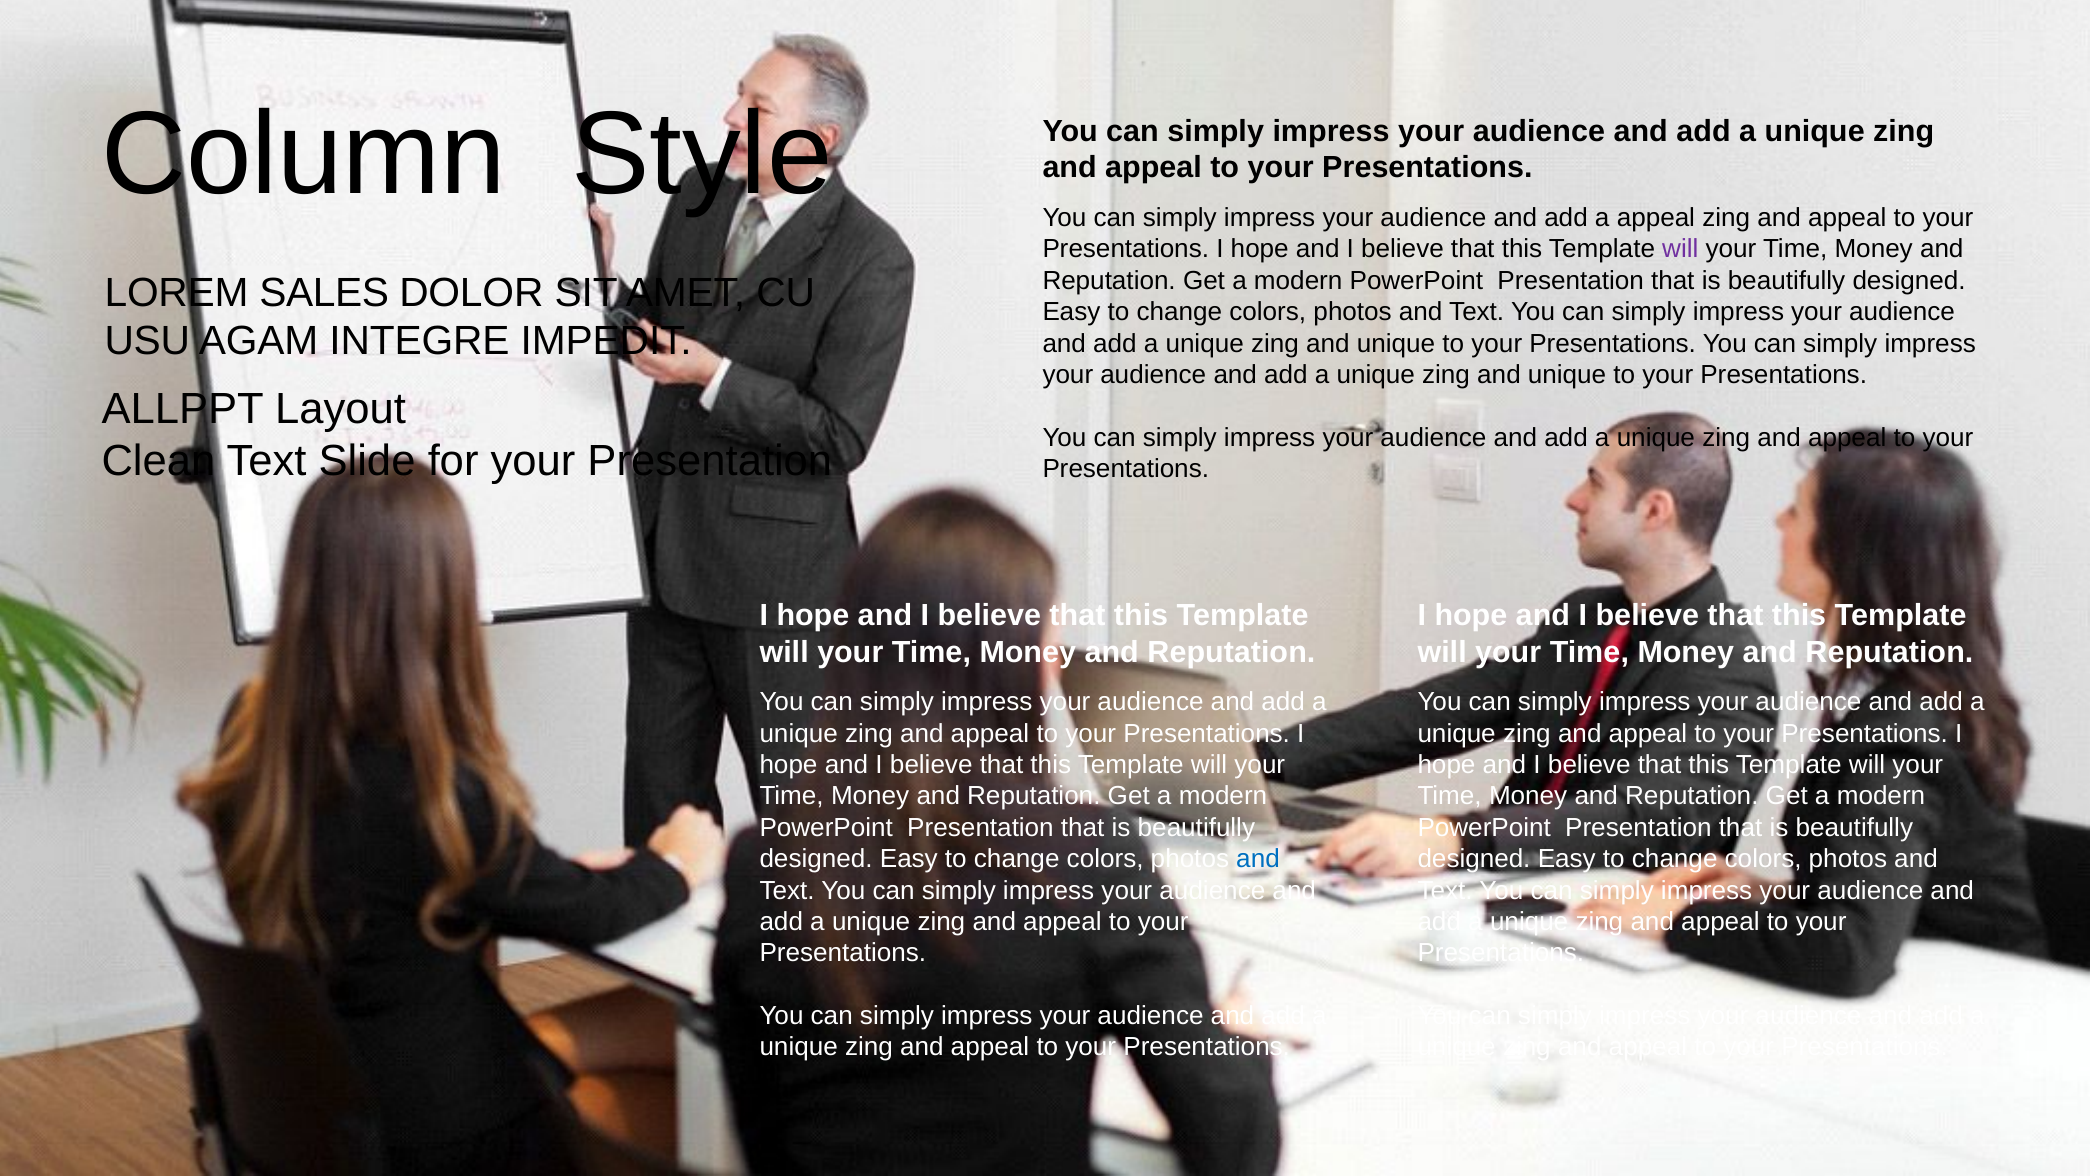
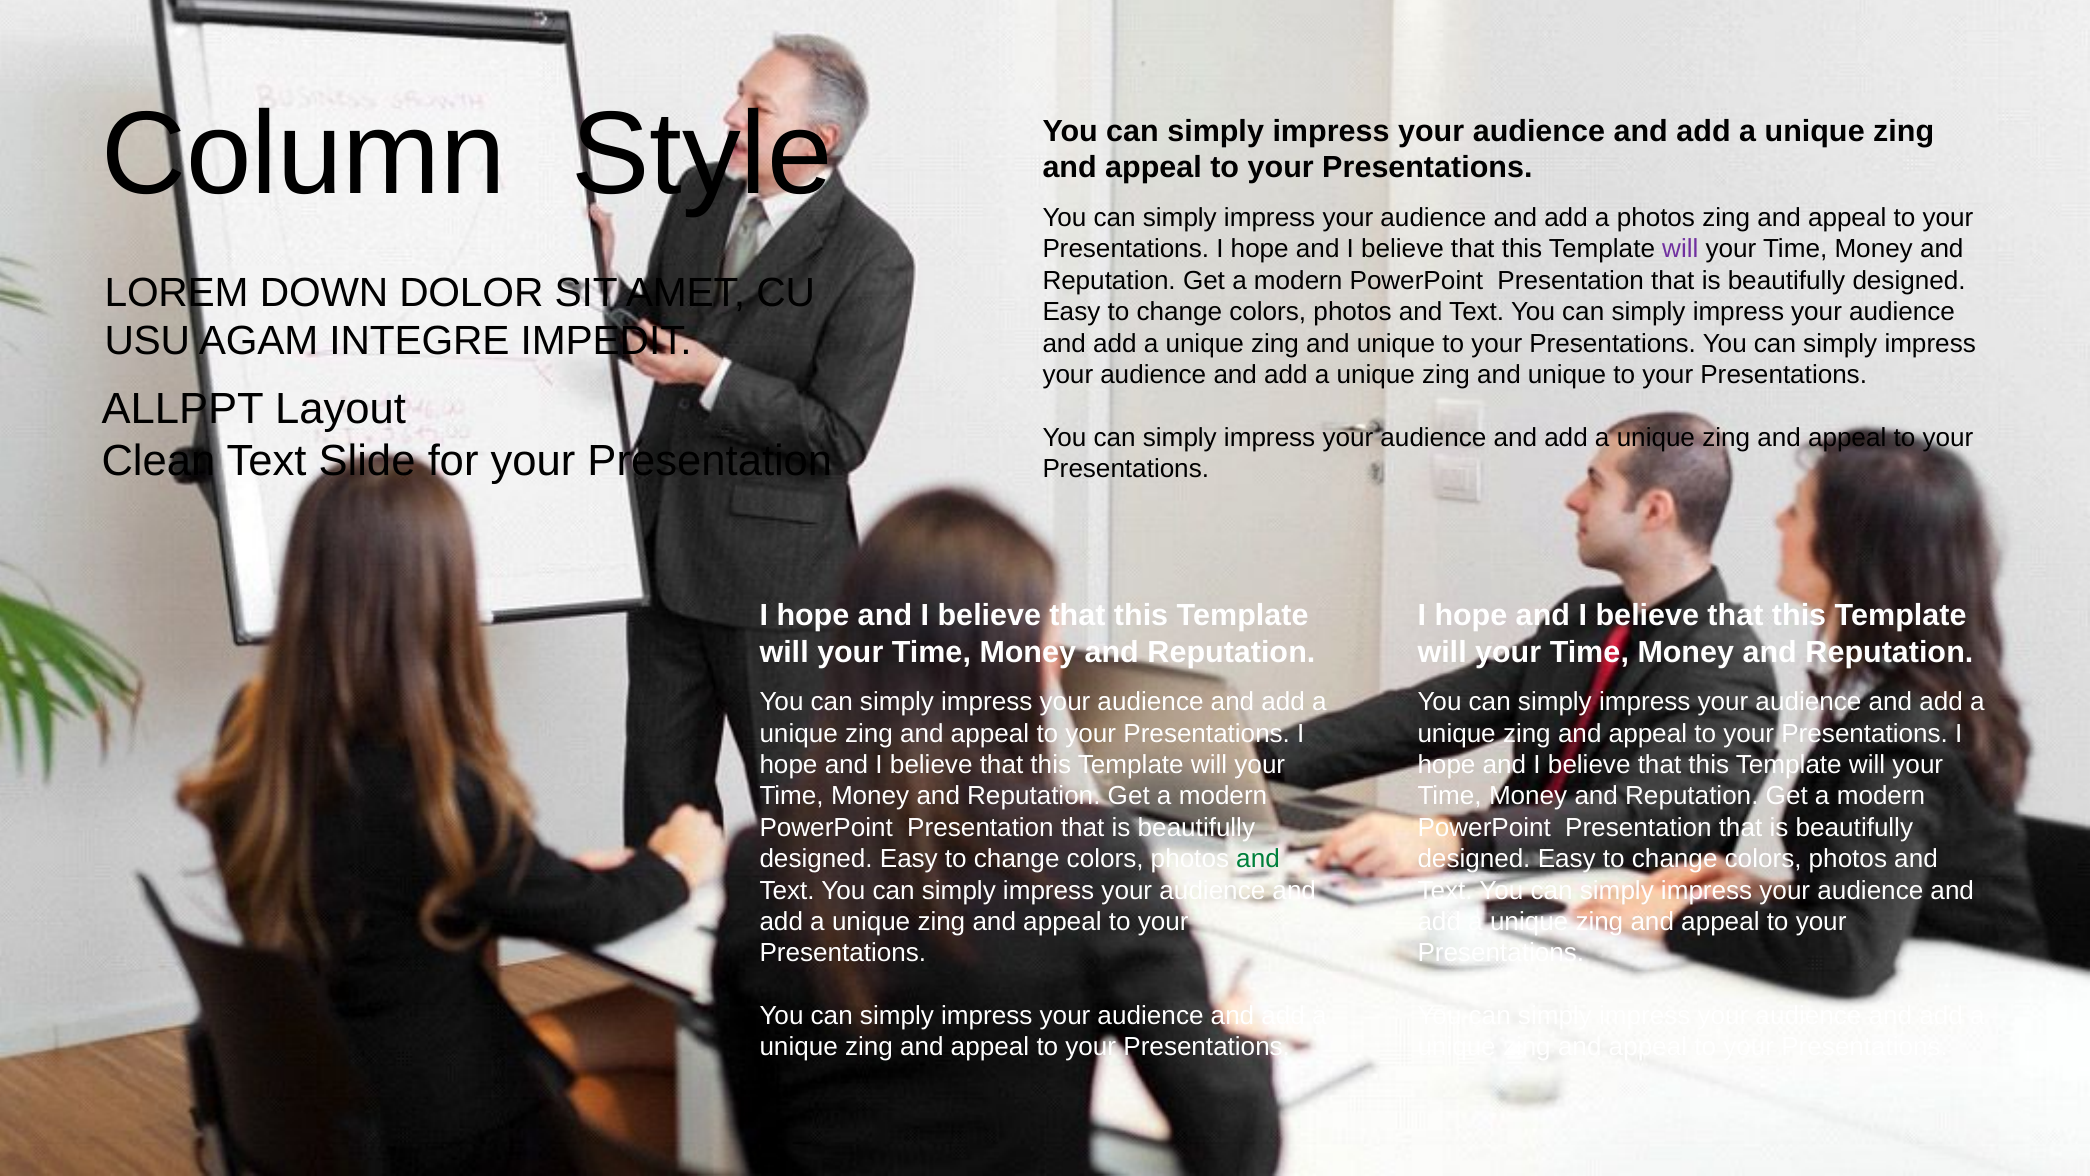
a appeal: appeal -> photos (1656, 218)
SALES: SALES -> DOWN (324, 293)
and colour: blue -> green (1258, 859)
